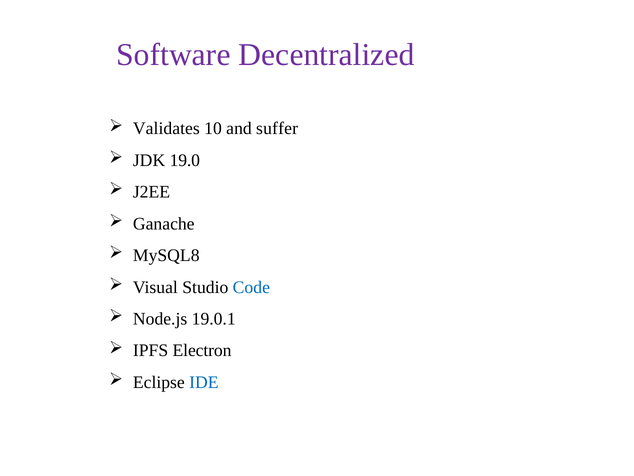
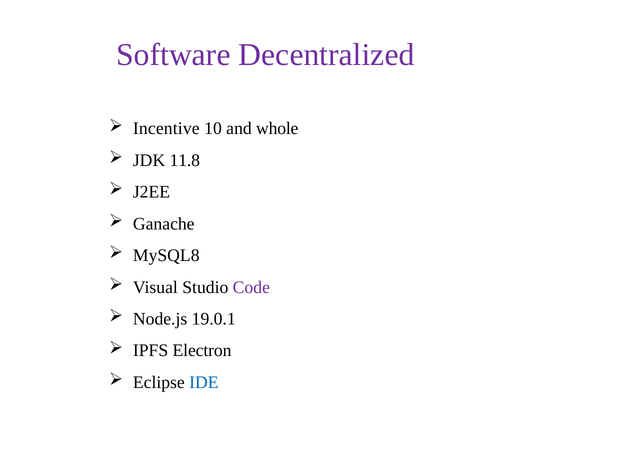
Validates: Validates -> Incentive (166, 128)
suffer: suffer -> whole (277, 128)
19.0: 19.0 -> 11.8 (185, 160)
Code colour: blue -> purple (251, 287)
